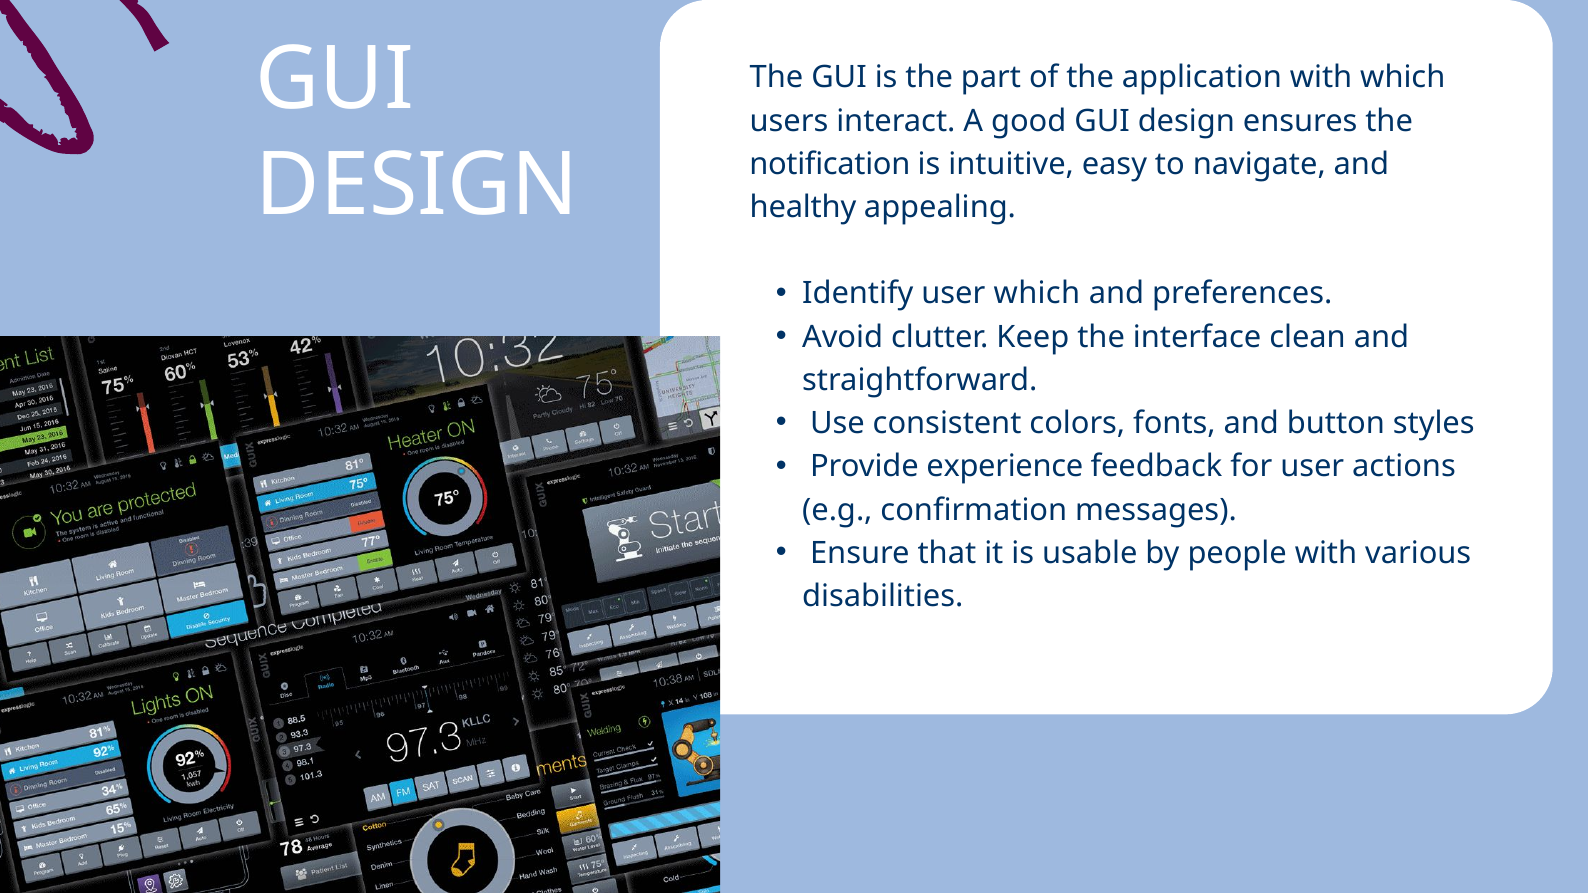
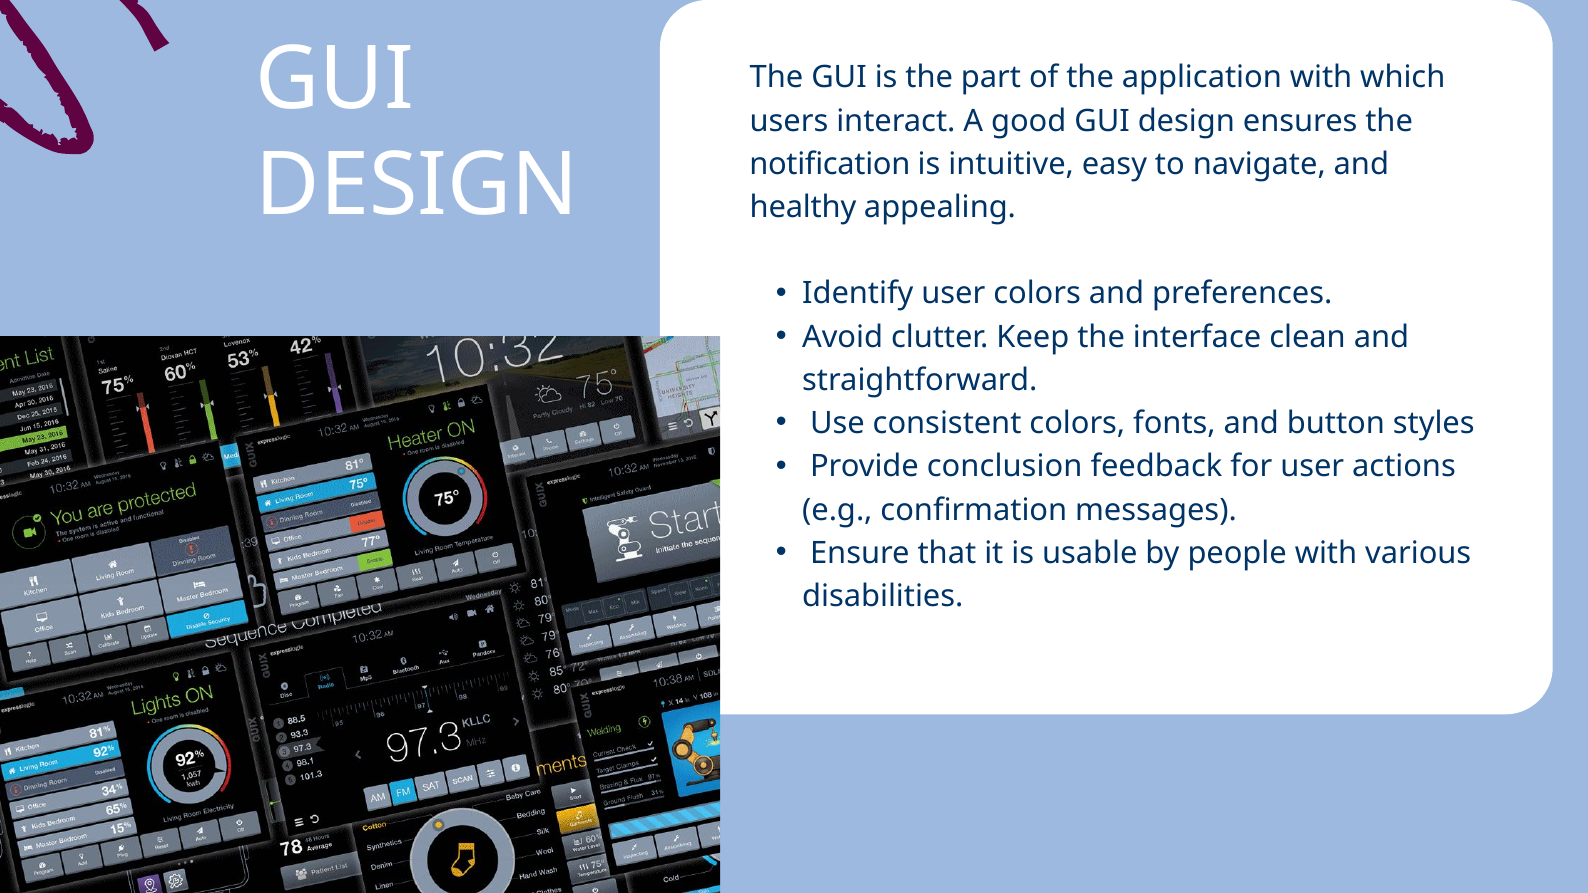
user which: which -> colors (1037, 294)
experience: experience -> conclusion (1005, 467)
